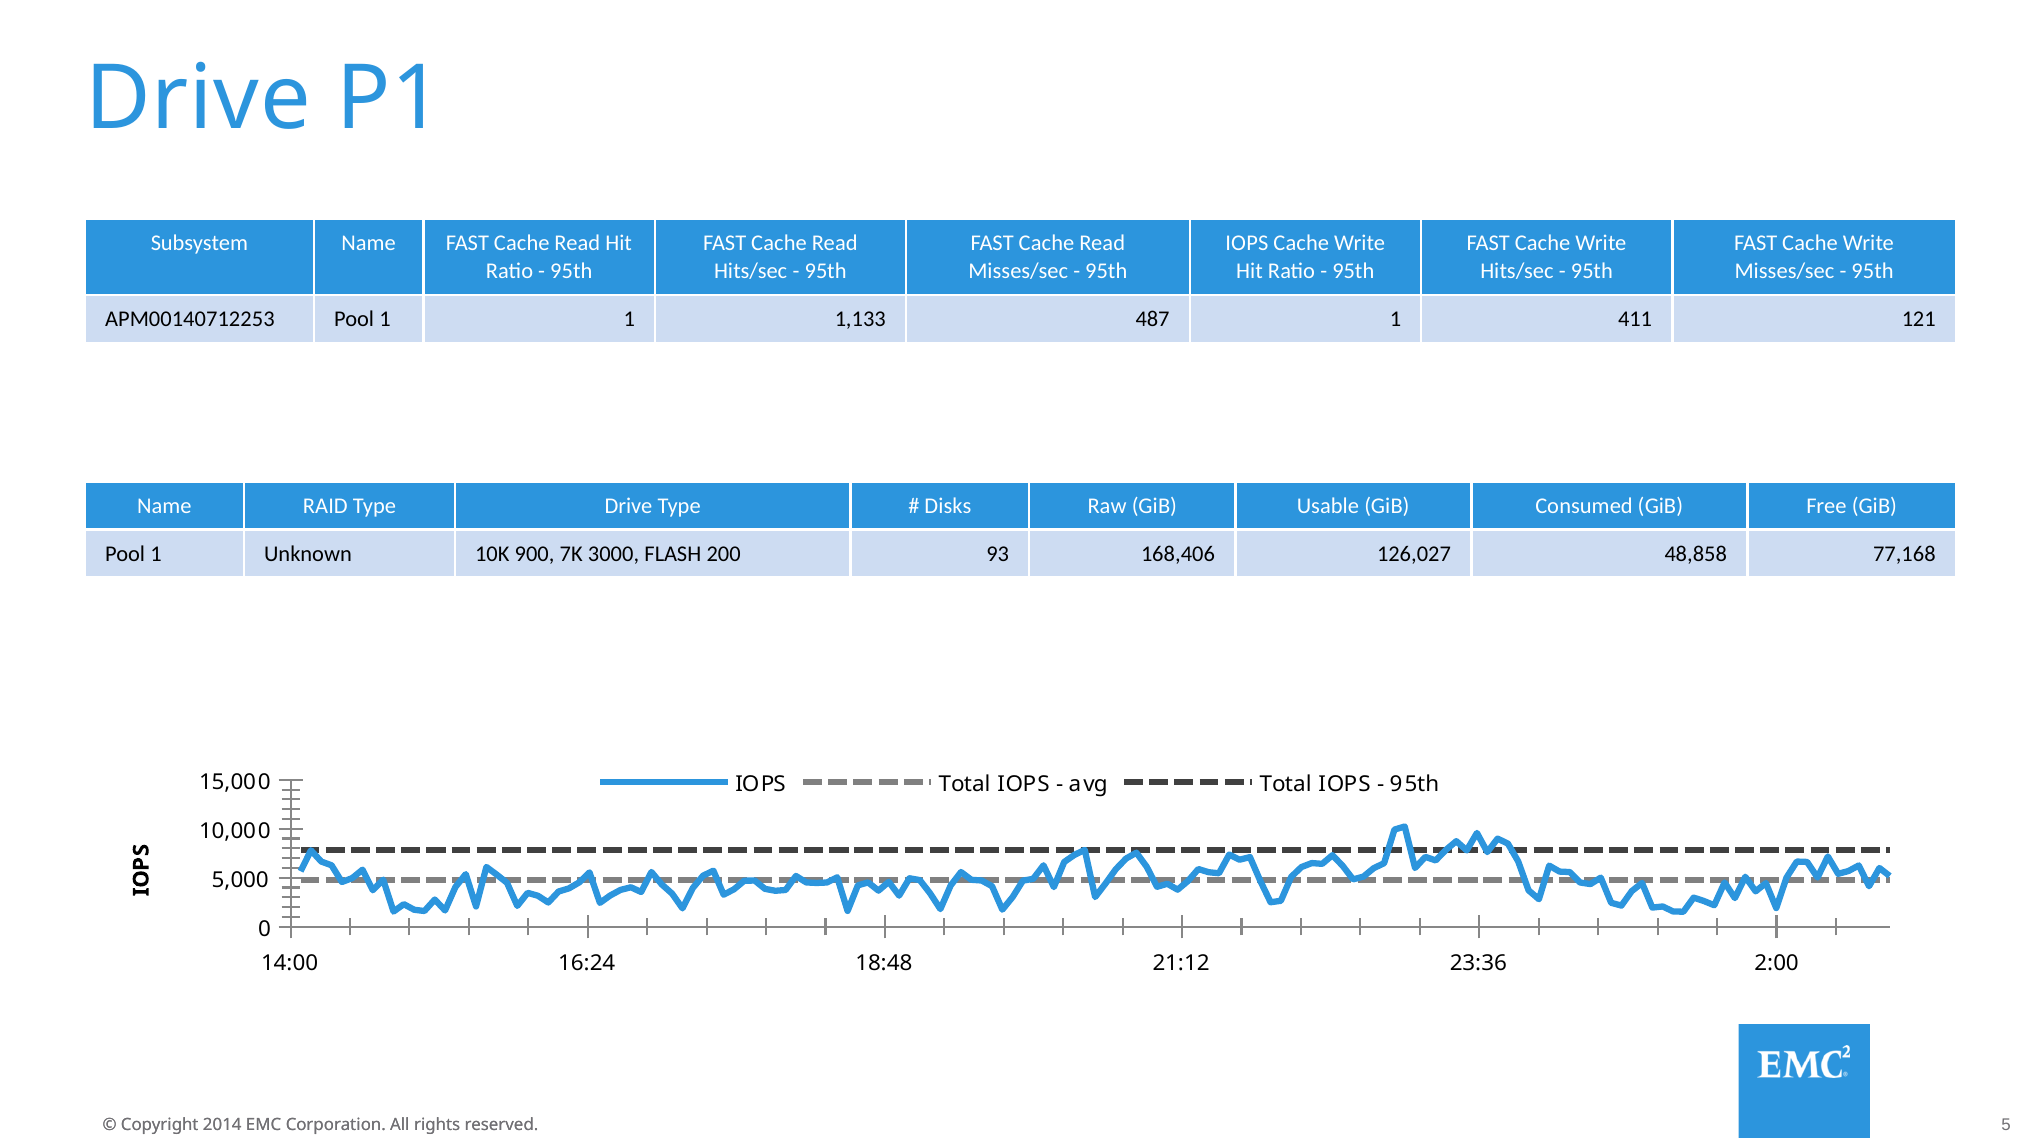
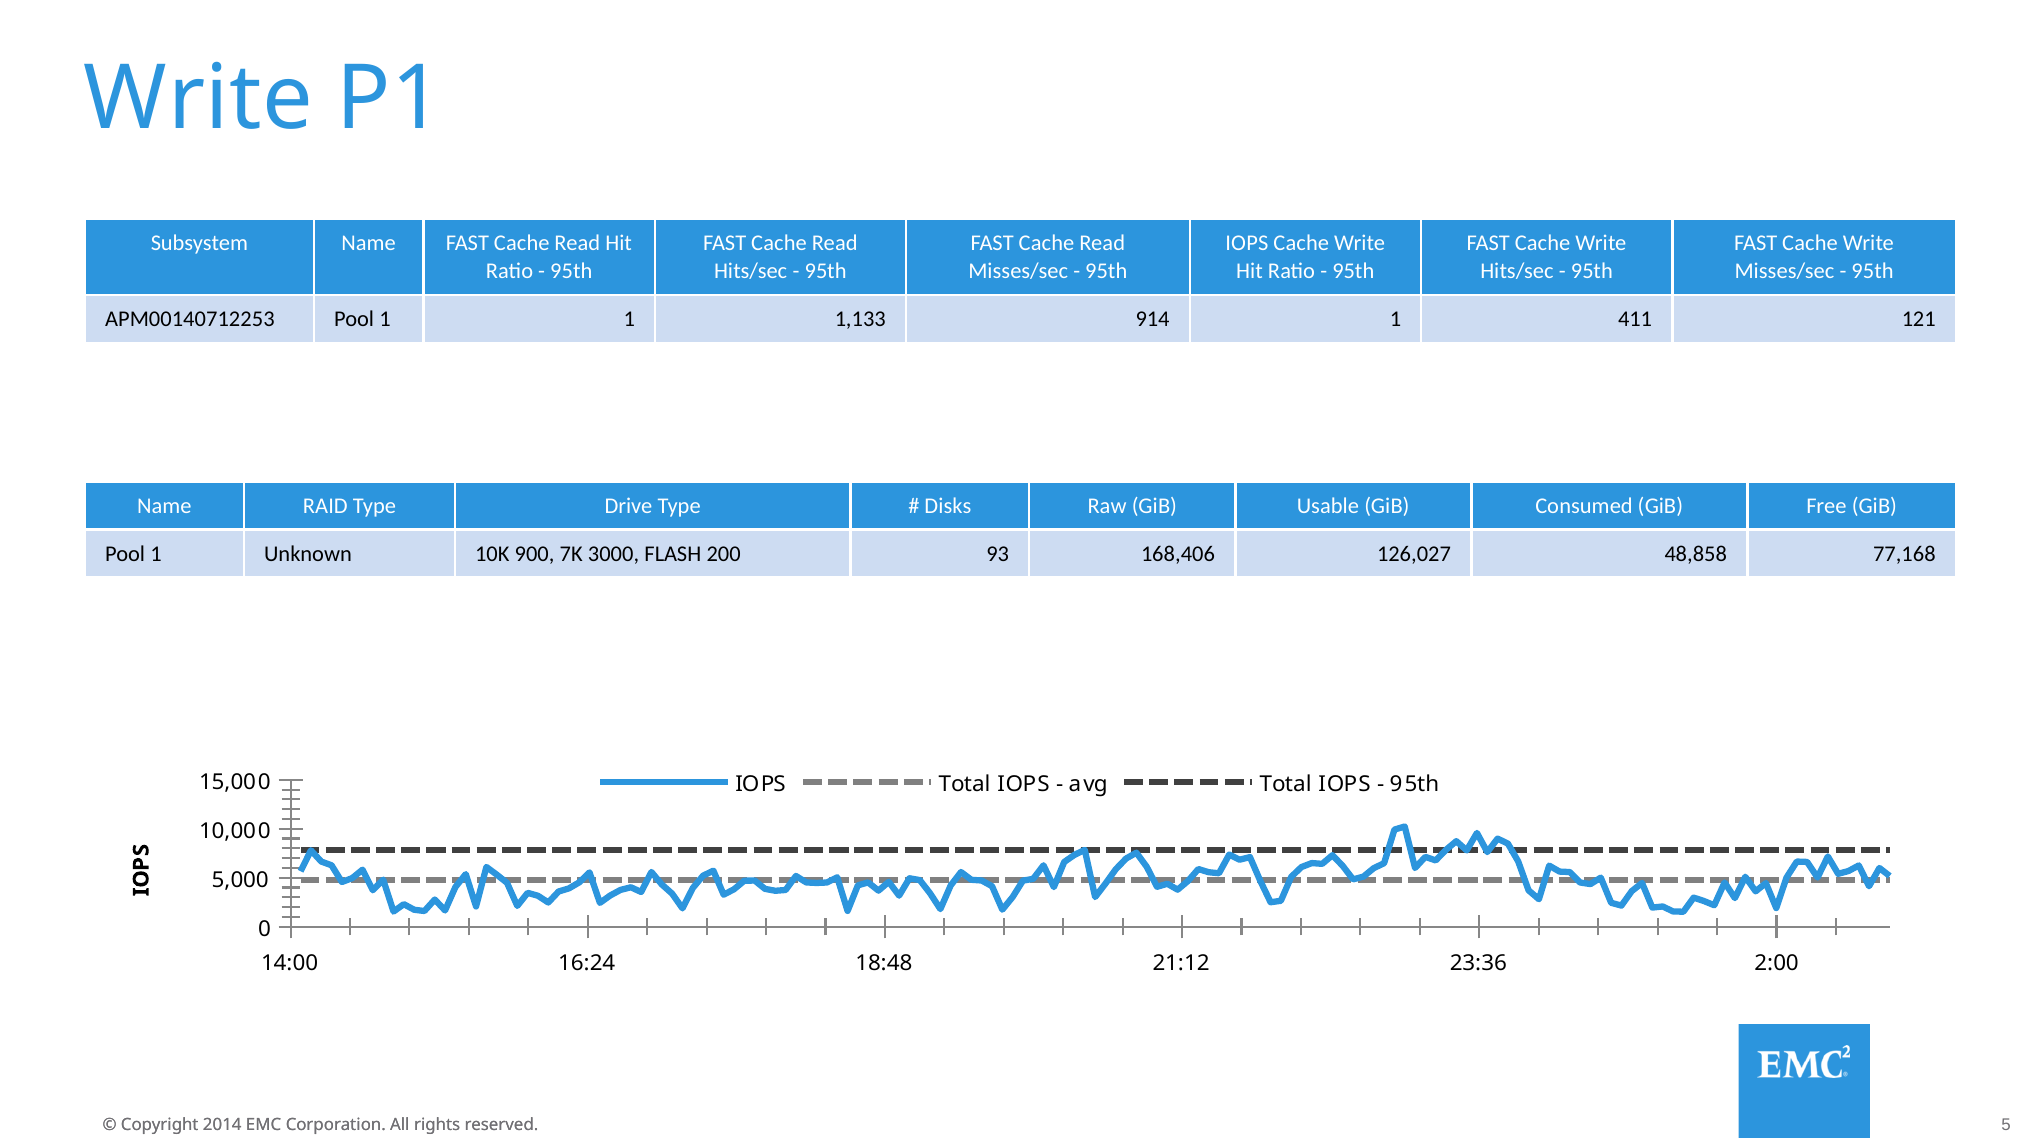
Drive: Drive -> Write (198, 99)
487: 487 -> 914 (1153, 319)
